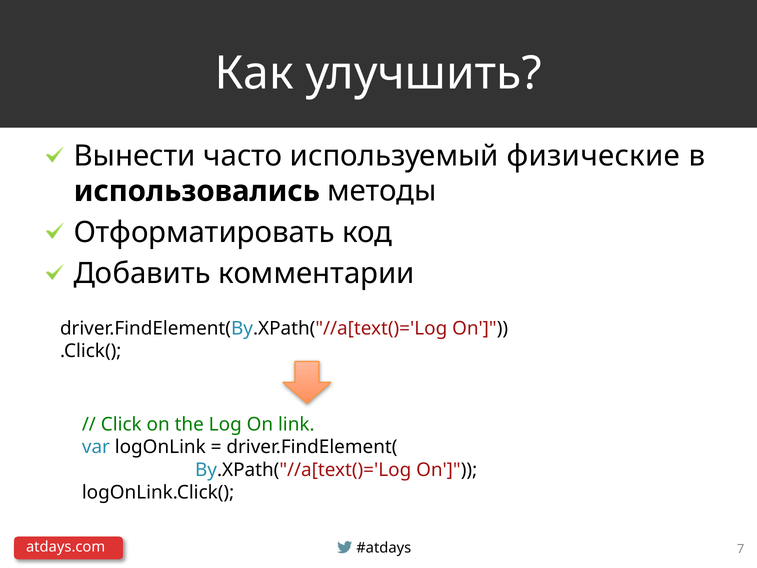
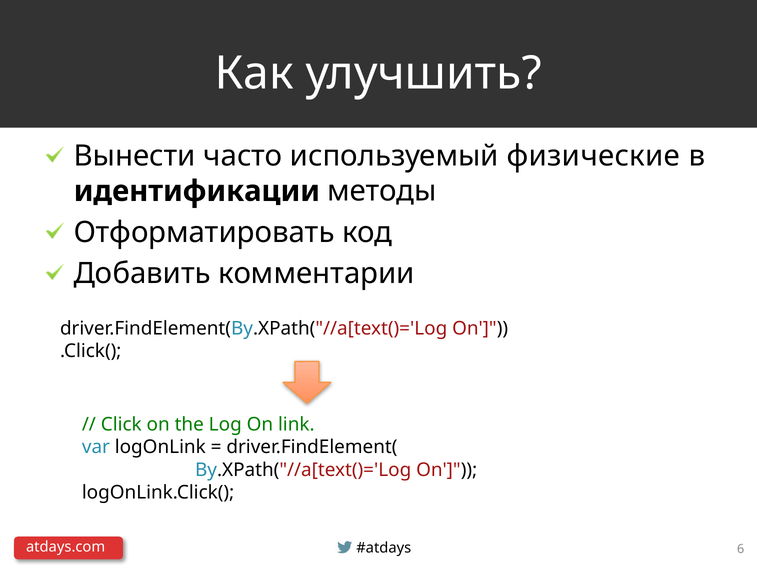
использовались: использовались -> идентификации (197, 191)
7: 7 -> 6 (741, 549)
